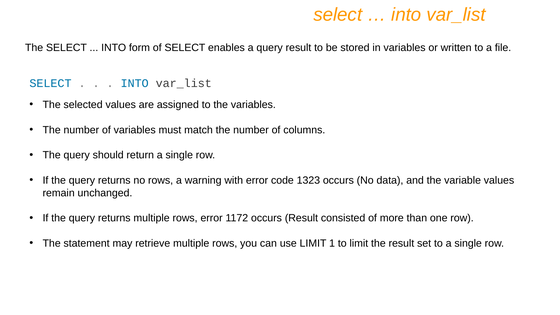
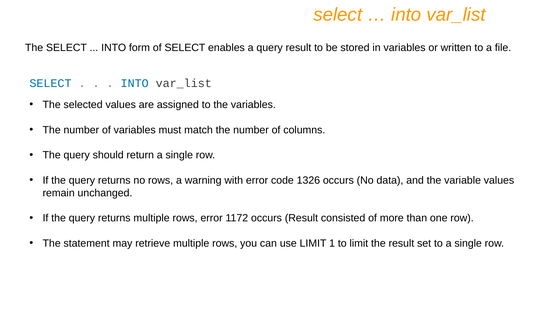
1323: 1323 -> 1326 (308, 180)
